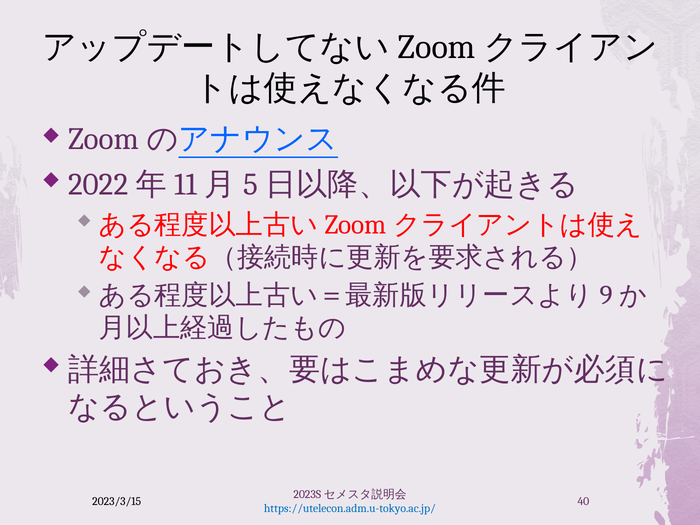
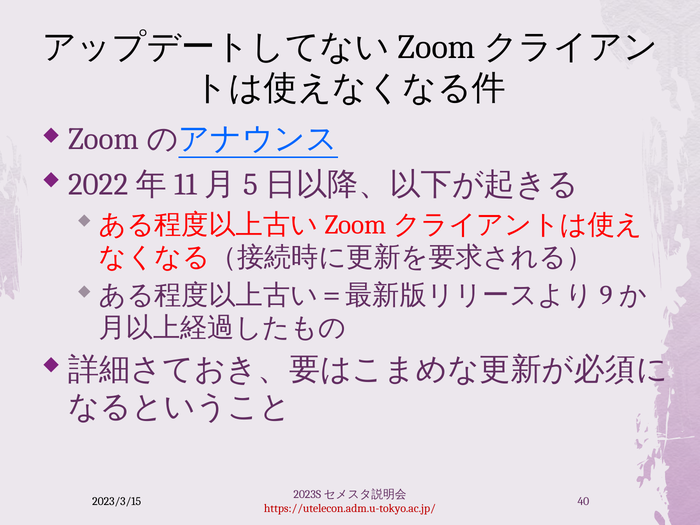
https://utelecon.adm.u-tokyo.ac.jp/ colour: blue -> red (350, 508)
